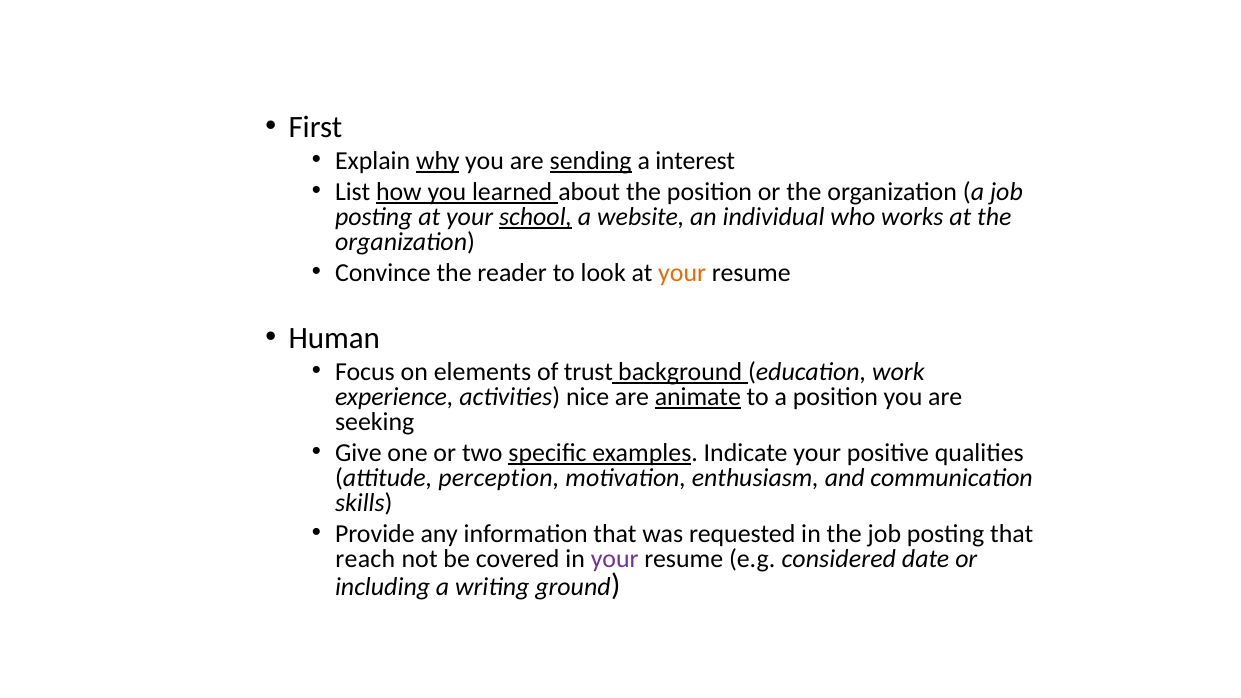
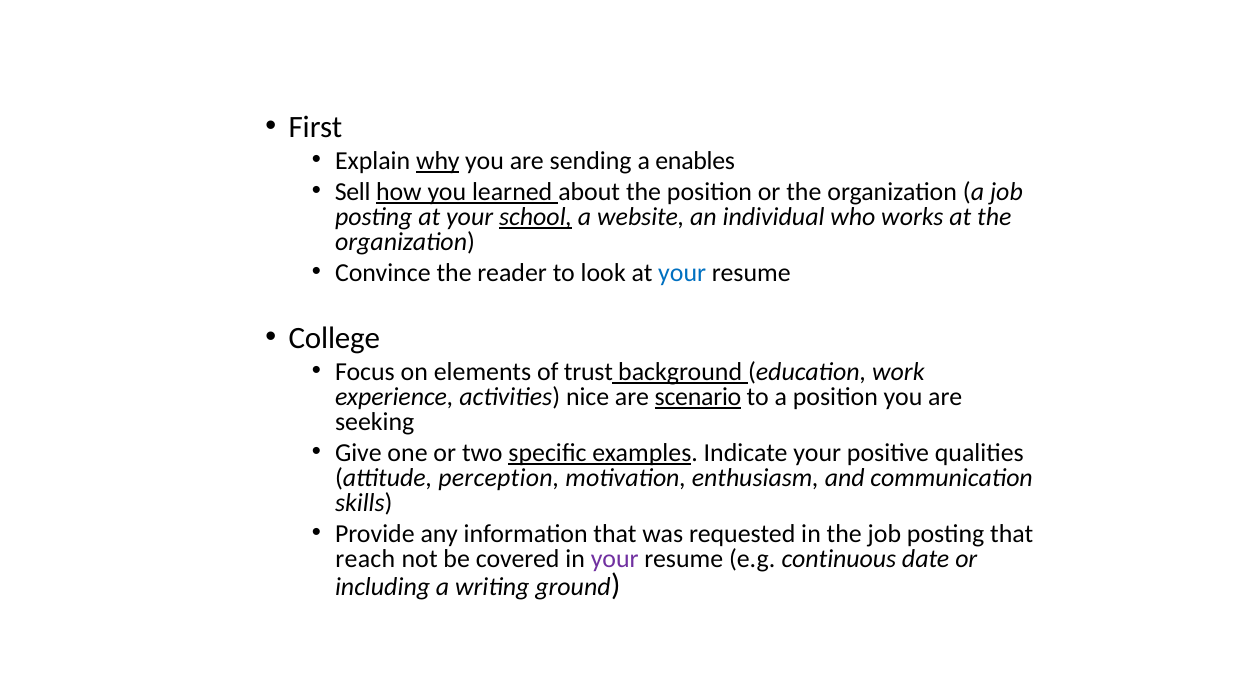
sending underline: present -> none (591, 161)
interest: interest -> enables (695, 161)
List: List -> Sell (353, 192)
your colour: orange -> blue (682, 273)
Human: Human -> College (334, 338)
animate: animate -> scenario (698, 397)
considered: considered -> continuous (839, 559)
